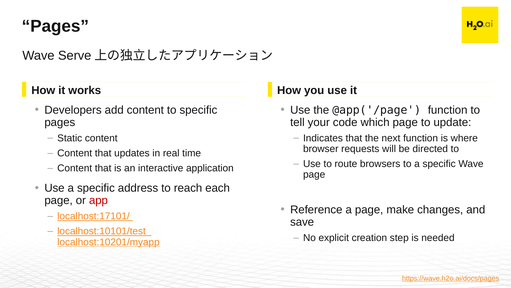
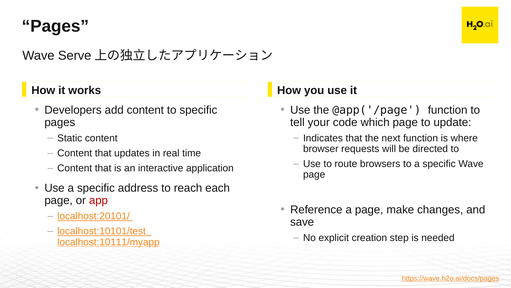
localhost:17101/: localhost:17101/ -> localhost:20101/ (94, 216)
localhost:10201/myapp: localhost:10201/myapp -> localhost:10111/myapp (108, 242)
